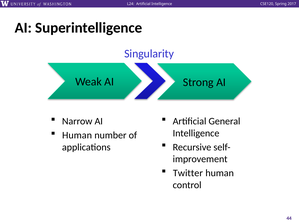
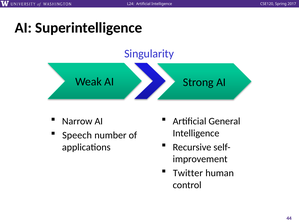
Human: Human -> Speech (77, 135)
